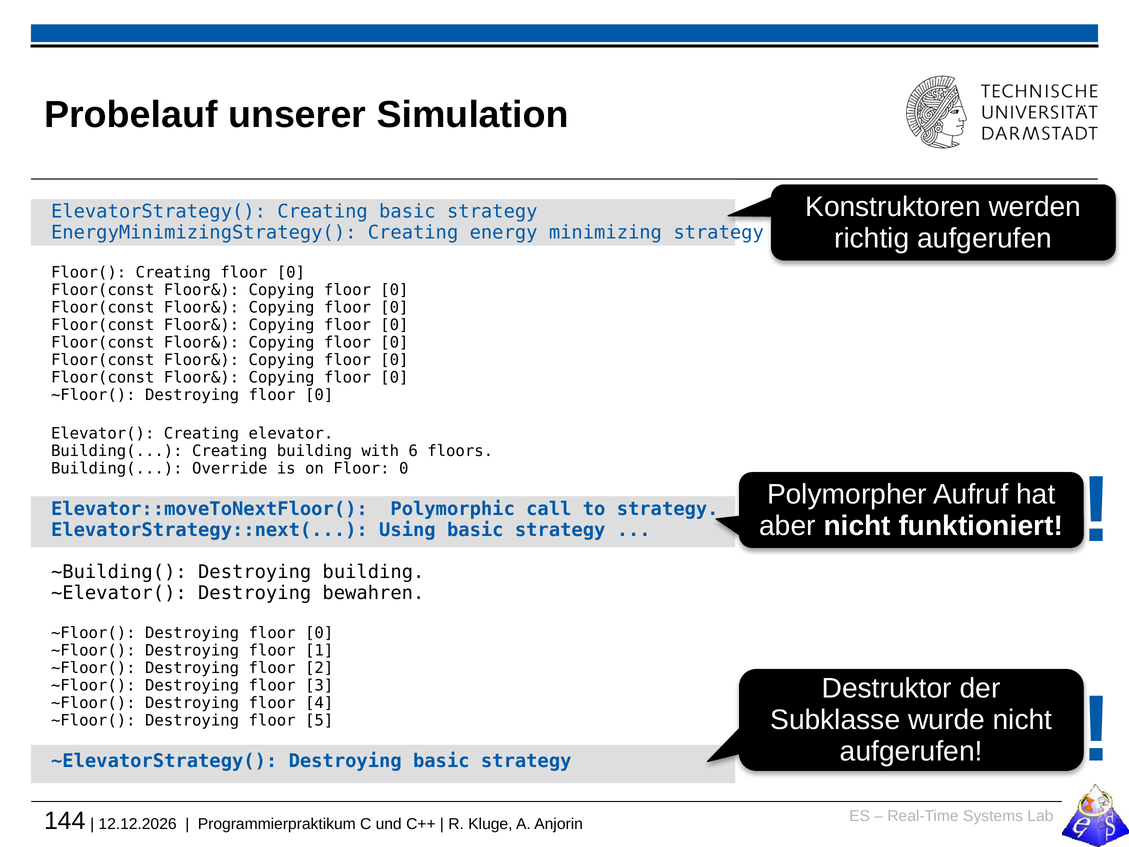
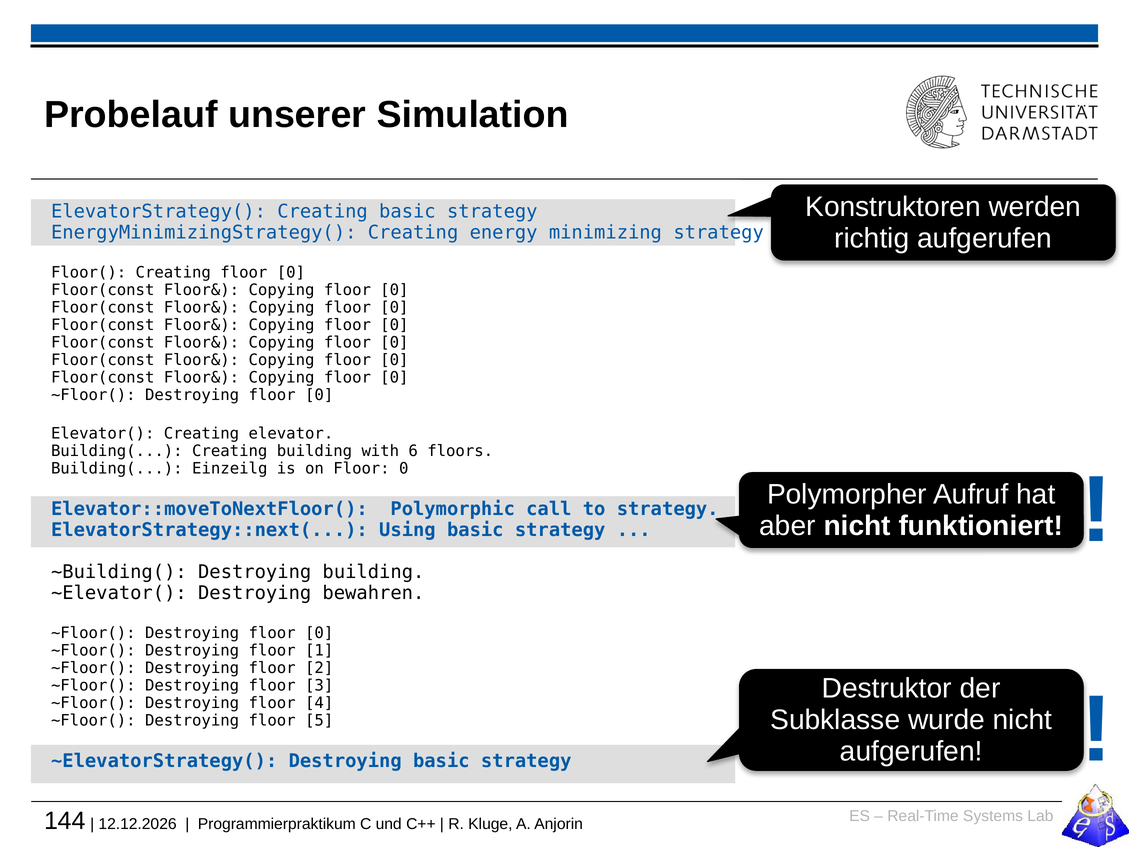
Override: Override -> Einzeilg (230, 469)
